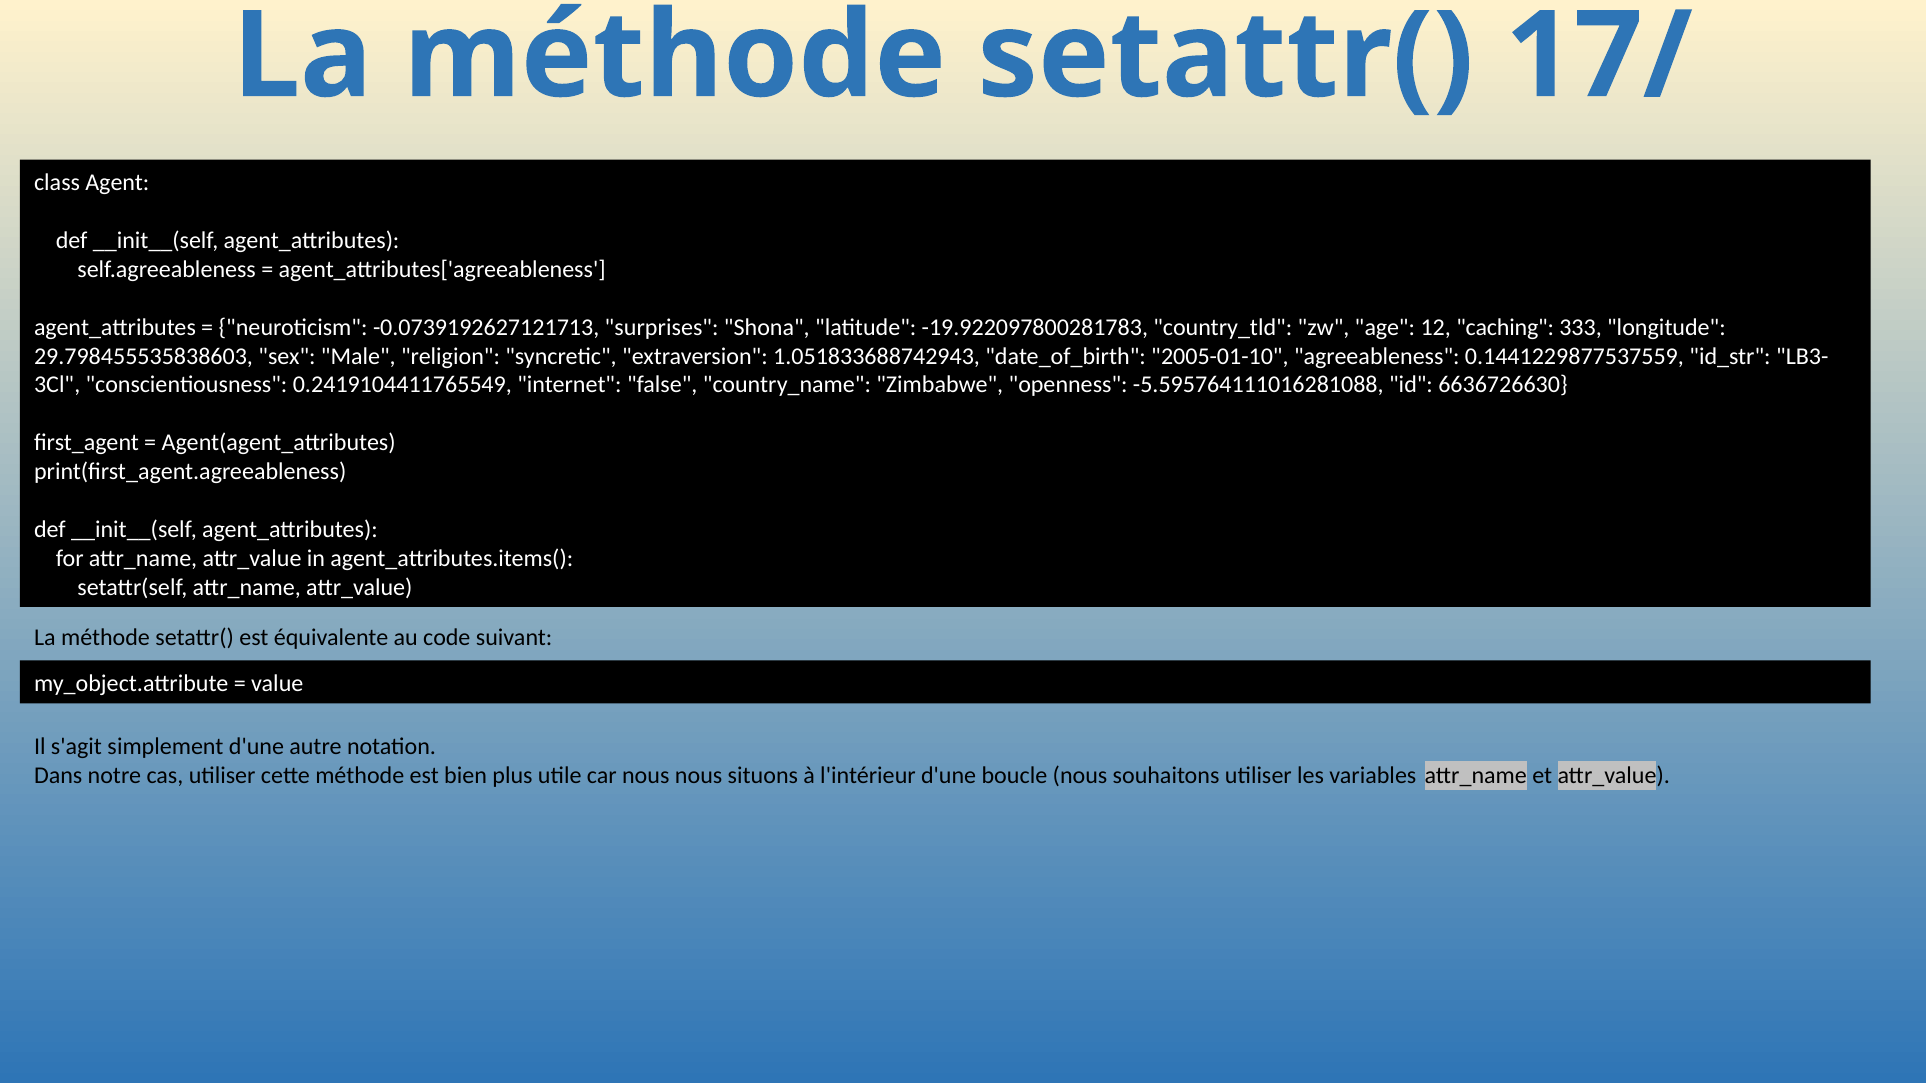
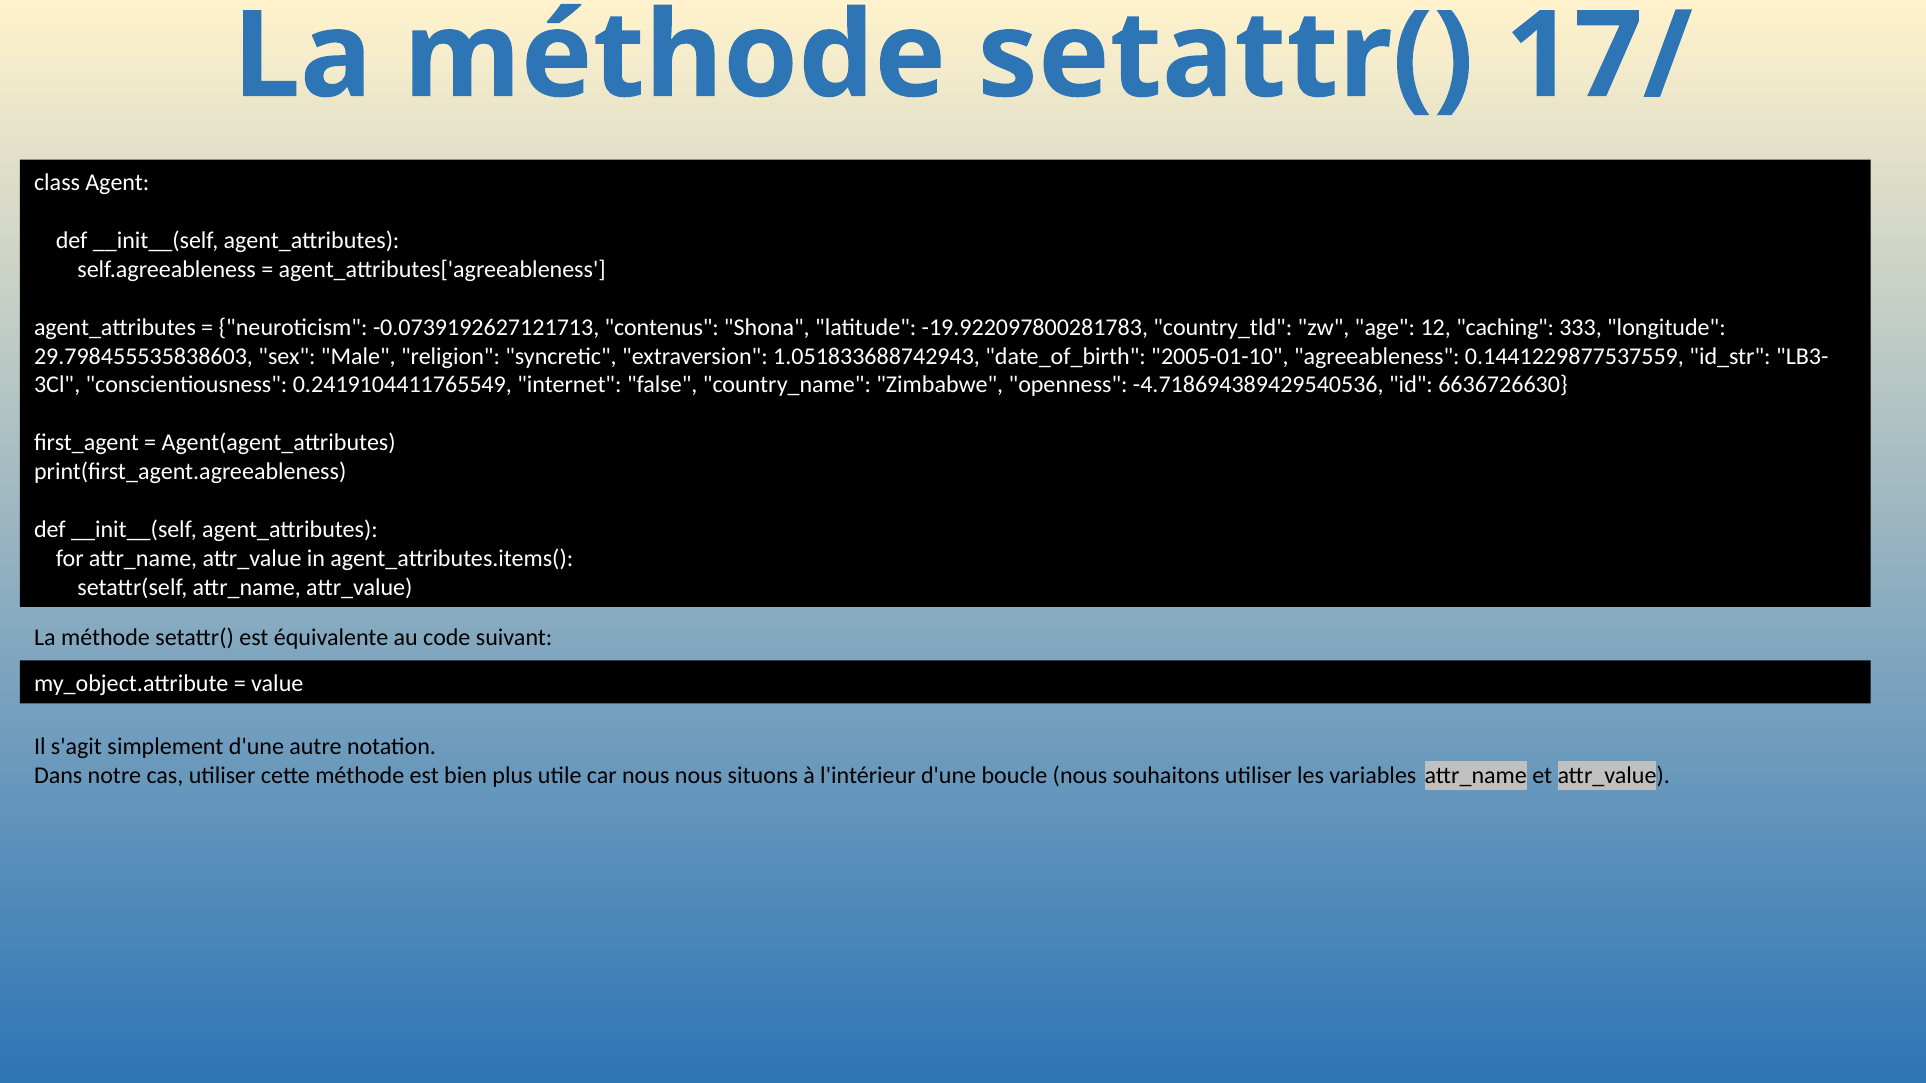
surprises: surprises -> contenus (662, 327)
-5.595764111016281088: -5.595764111016281088 -> -4.718694389429540536 (1258, 385)
